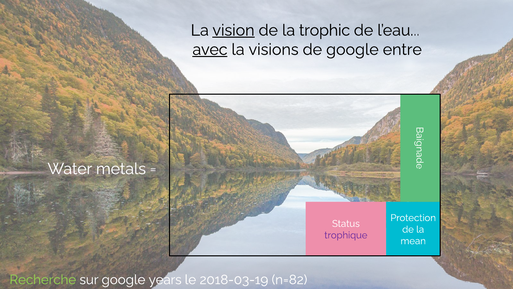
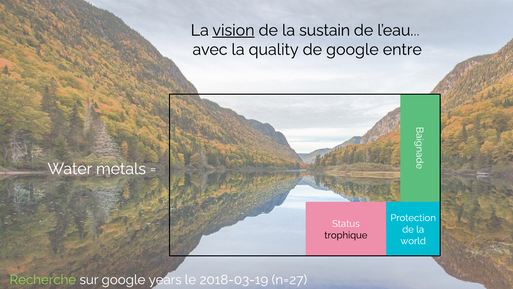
trophic: trophic -> sustain (325, 30)
avec underline: present -> none (210, 49)
visions: visions -> quality (274, 49)
trophique colour: purple -> black (346, 235)
mean: mean -> world (413, 241)
n=82: n=82 -> n=27 (289, 279)
